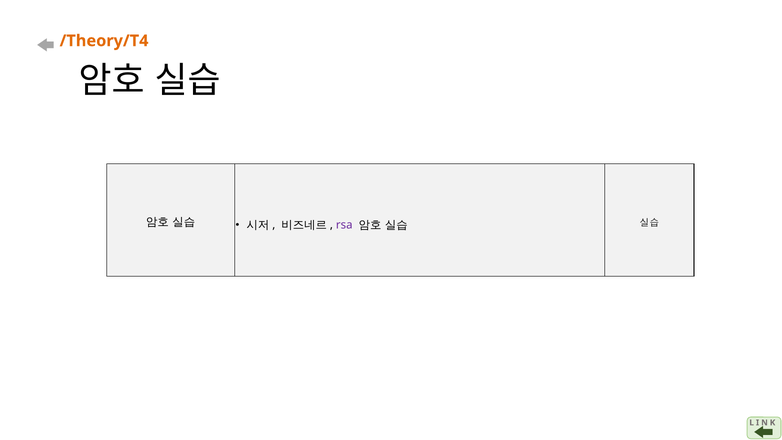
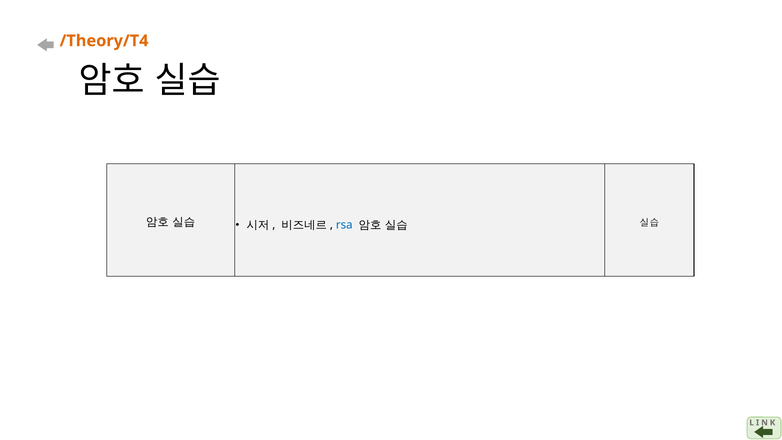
rsa colour: purple -> blue (344, 225)
